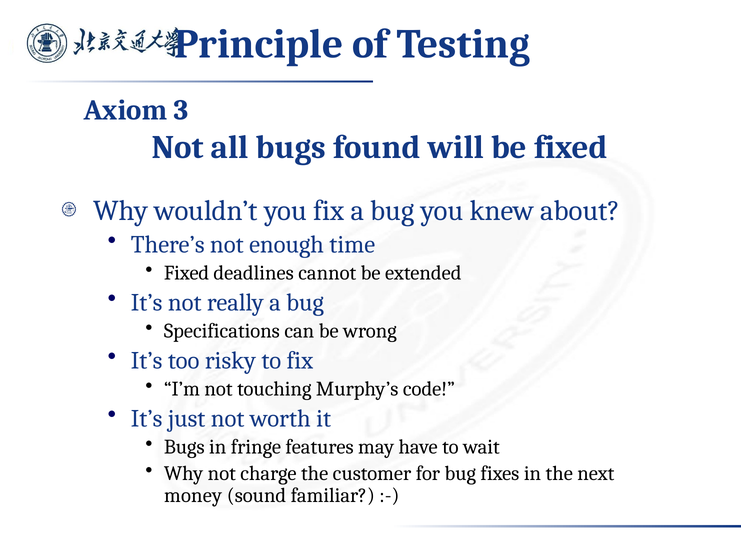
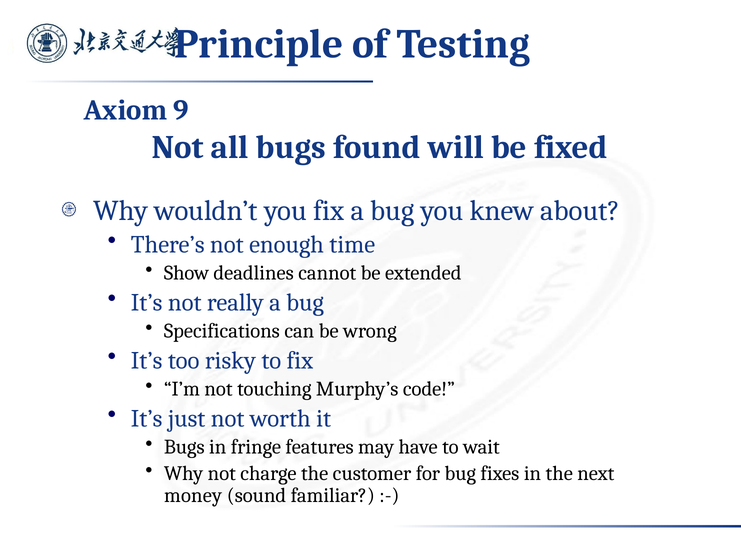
3: 3 -> 9 (181, 110)
Fixed: Fixed -> Show (186, 273)
